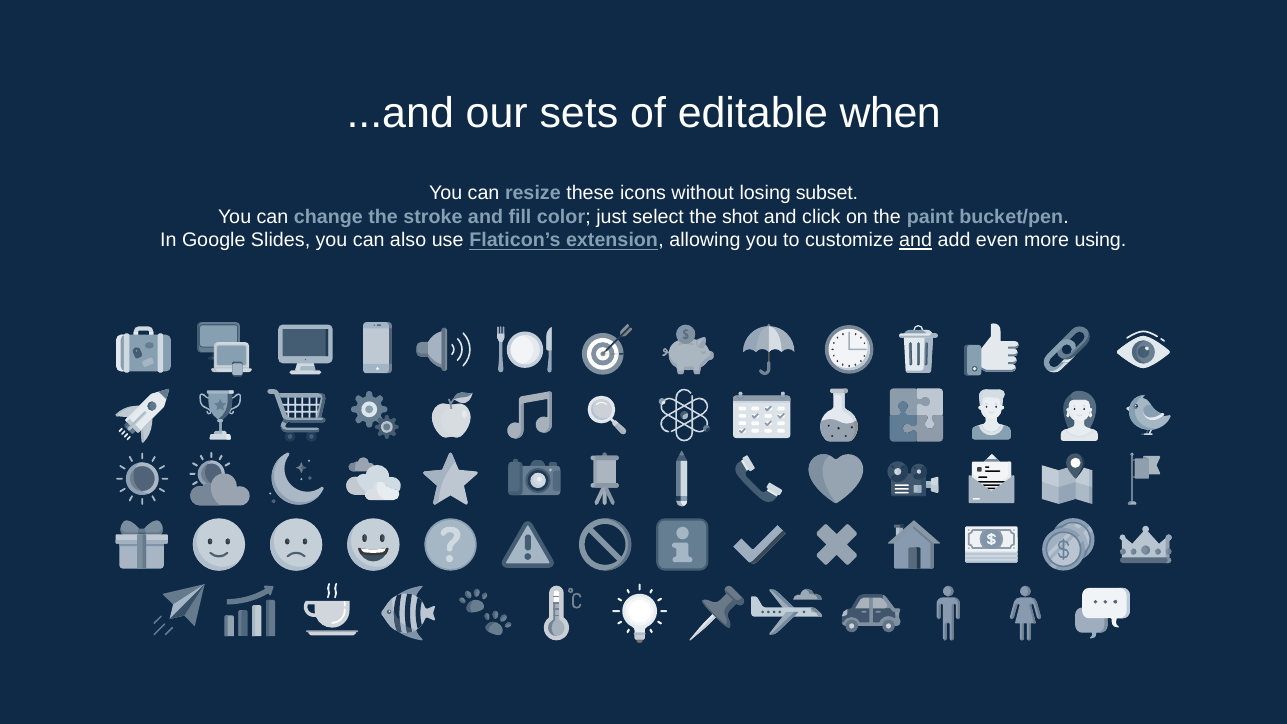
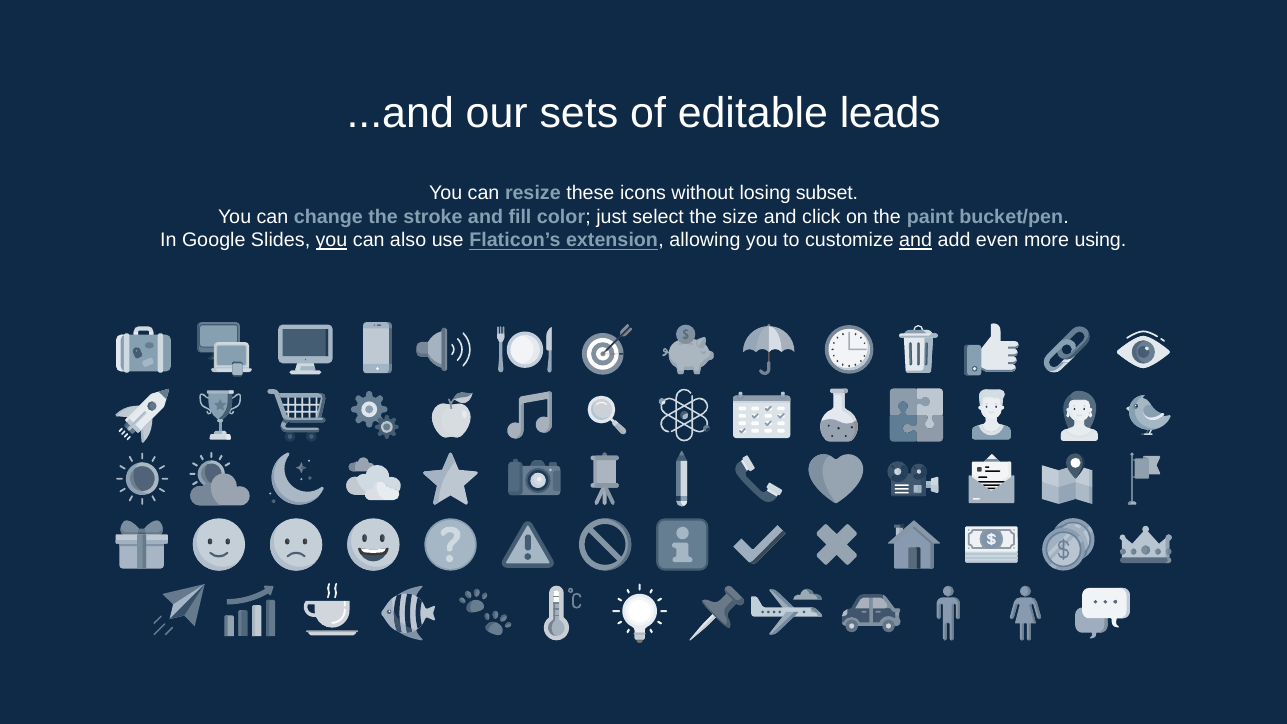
when: when -> leads (890, 114)
shot: shot -> size (740, 217)
you underline: none -> present (332, 240)
